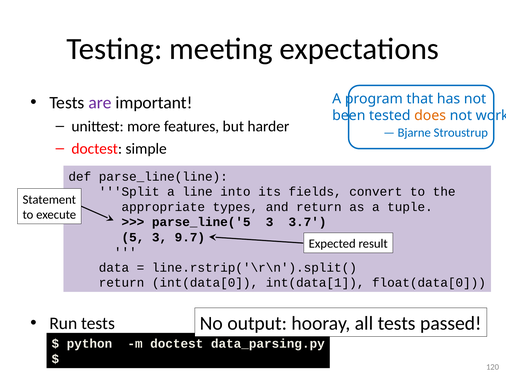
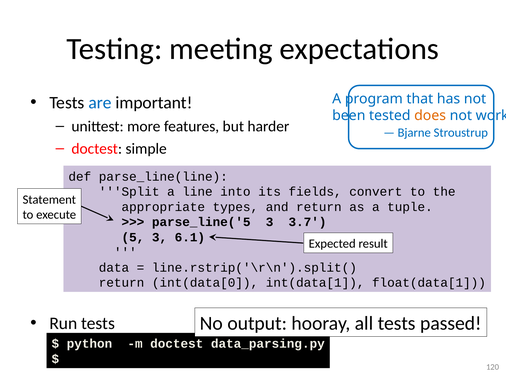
are colour: purple -> blue (100, 103)
9.7: 9.7 -> 6.1 (190, 238)
float(data[0: float(data[0 -> float(data[1 (429, 283)
